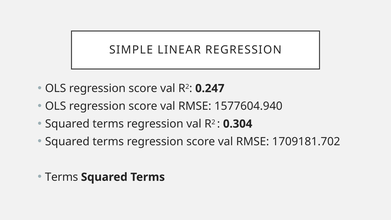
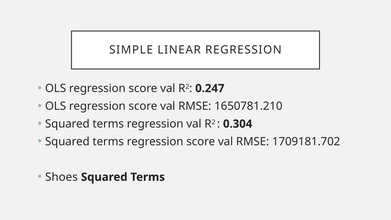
1577604.940: 1577604.940 -> 1650781.210 (248, 106)
Terms: Terms -> Shoes (61, 177)
